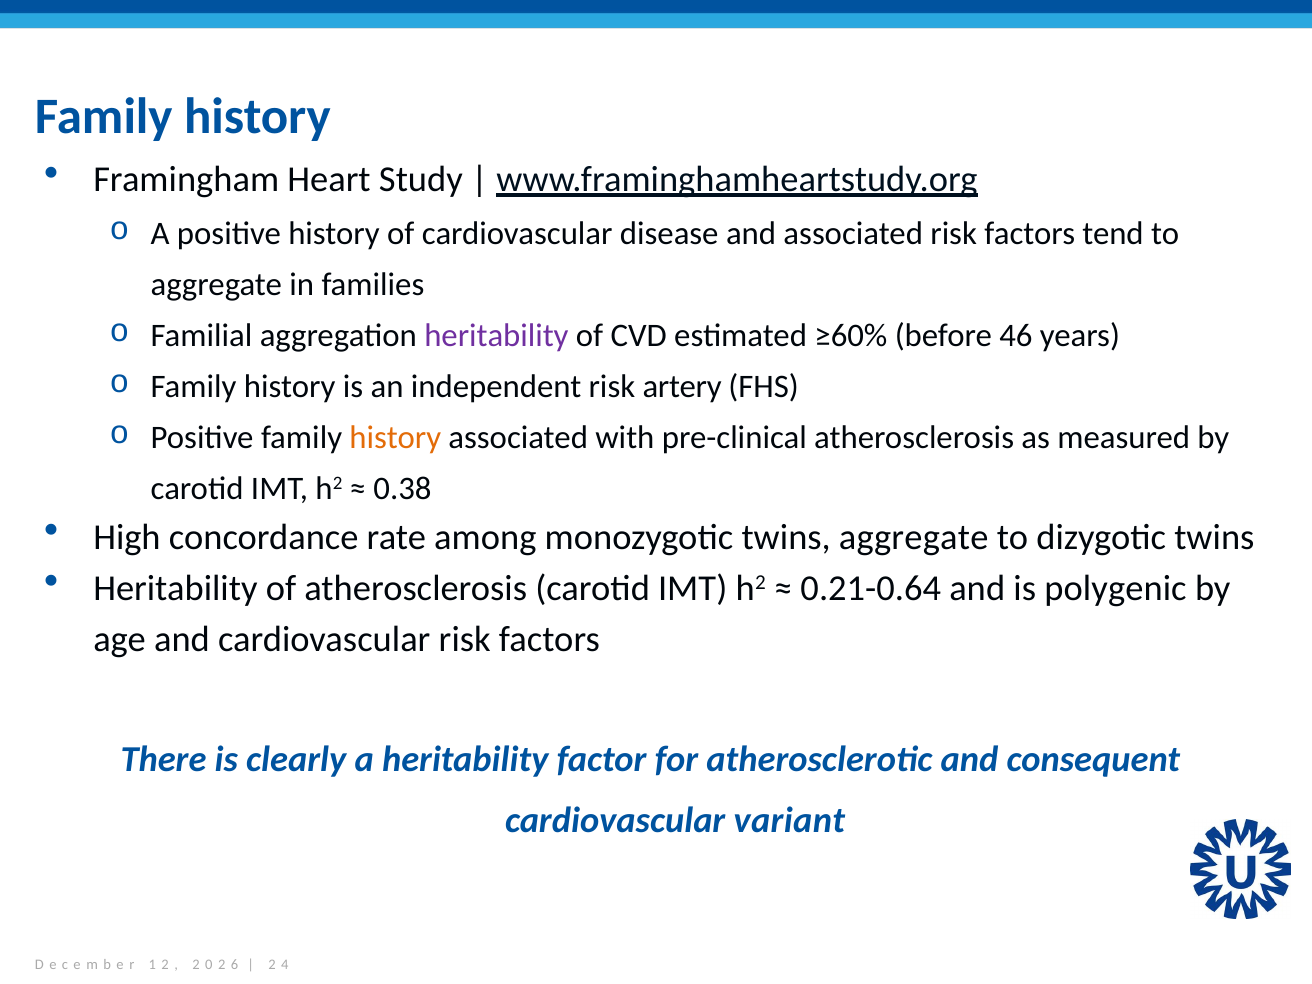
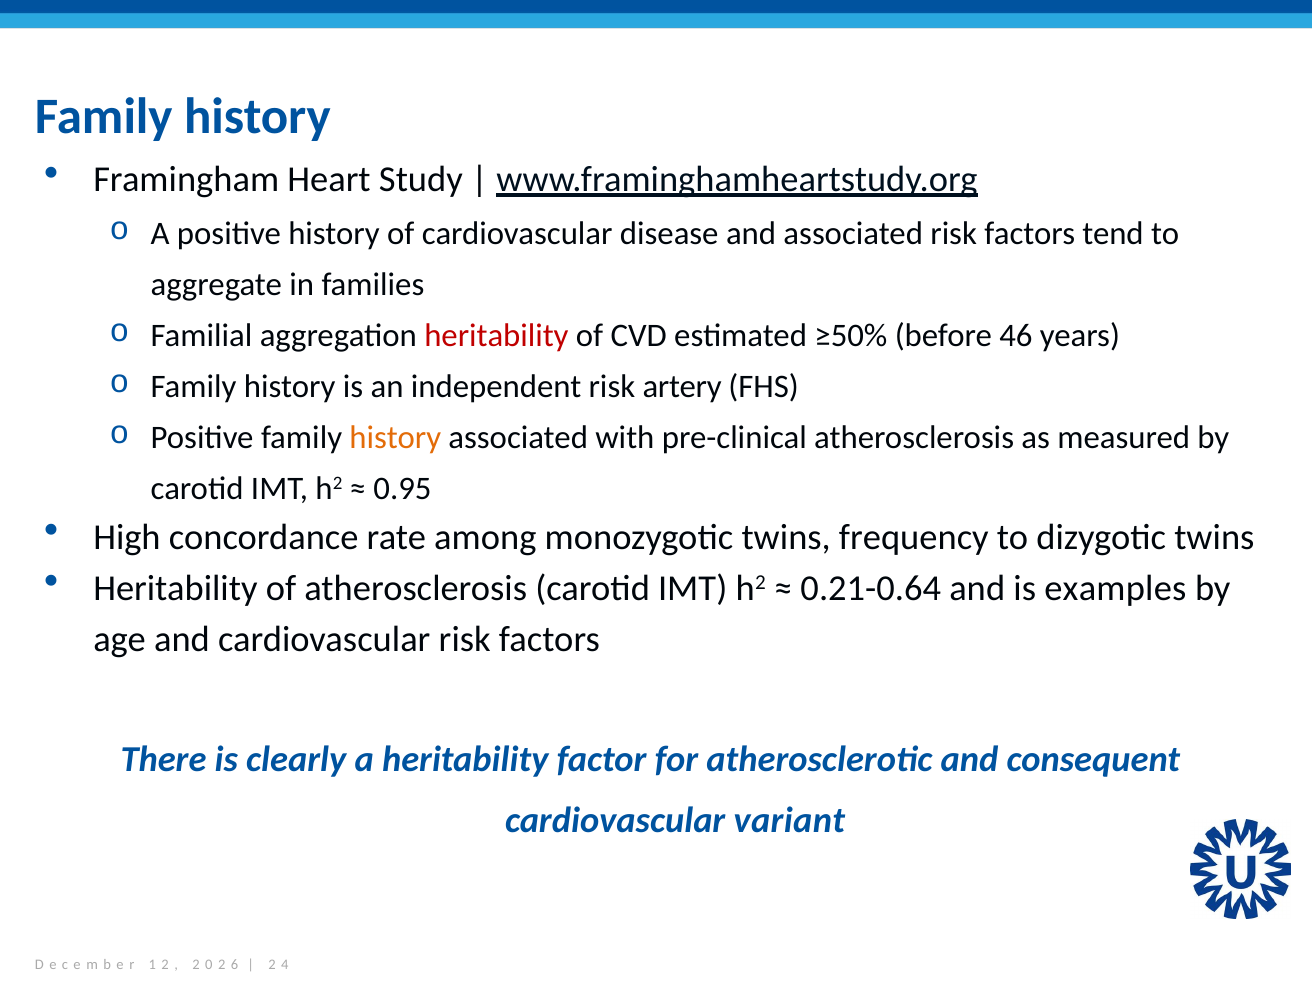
heritability colour: purple -> red (496, 335)
≥60%: ≥60% -> ≥50% (851, 335)
0.38: 0.38 -> 0.95 (402, 488)
twins aggregate: aggregate -> frequency (914, 538)
polygenic: polygenic -> examples (1115, 589)
